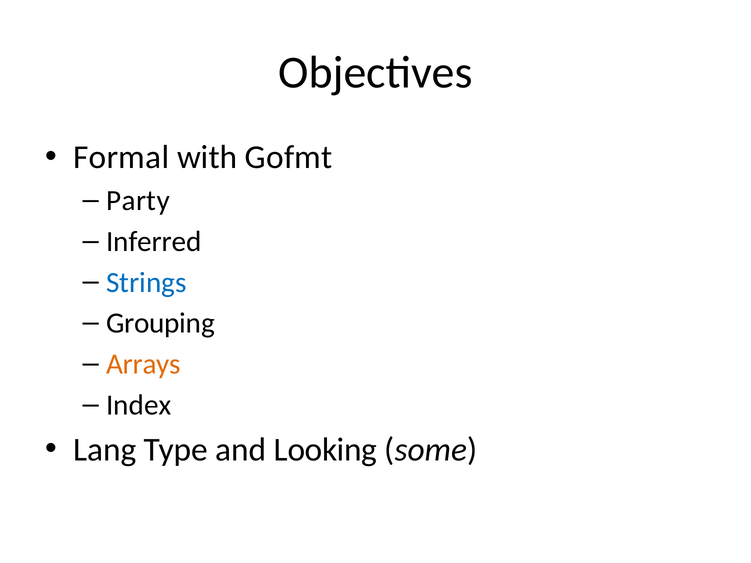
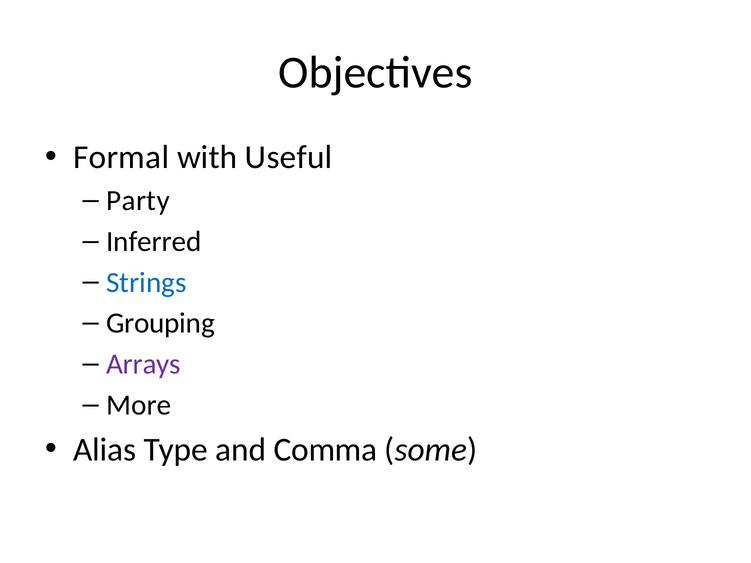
Gofmt: Gofmt -> Useful (289, 158)
Arrays colour: orange -> purple (143, 364)
Index: Index -> More (139, 405)
Lang: Lang -> Alias (105, 450)
Looking: Looking -> Comma (325, 450)
